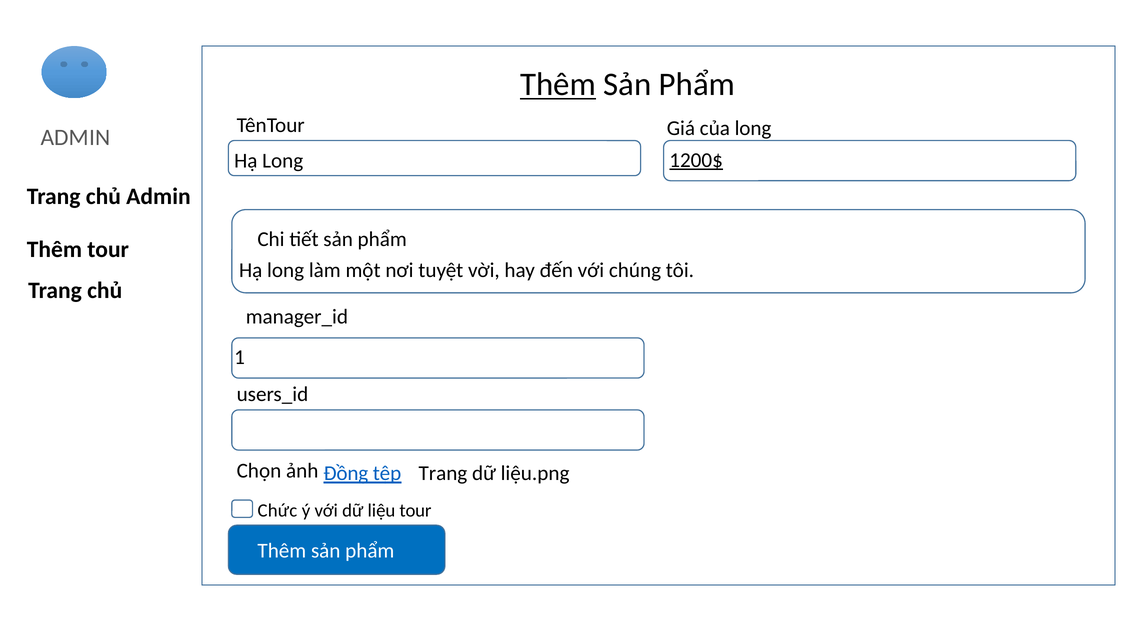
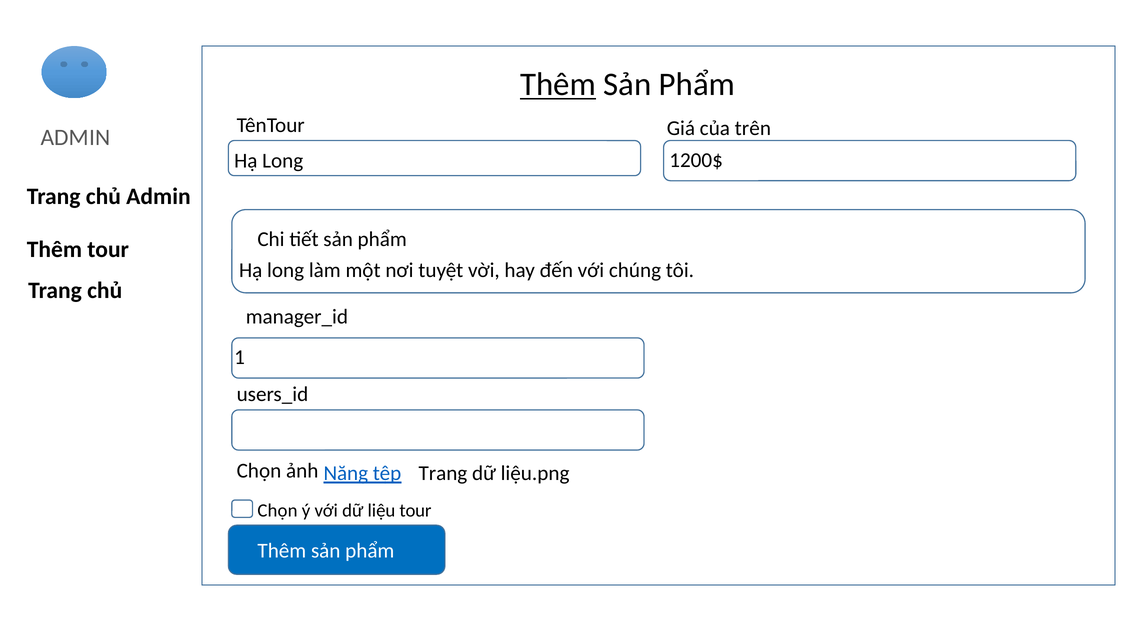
của long: long -> trên (753, 129)
1200$ underline: present -> none (696, 160)
Đồng: Đồng -> Năng (346, 474)
Chức: Chức -> Chọn (277, 511)
